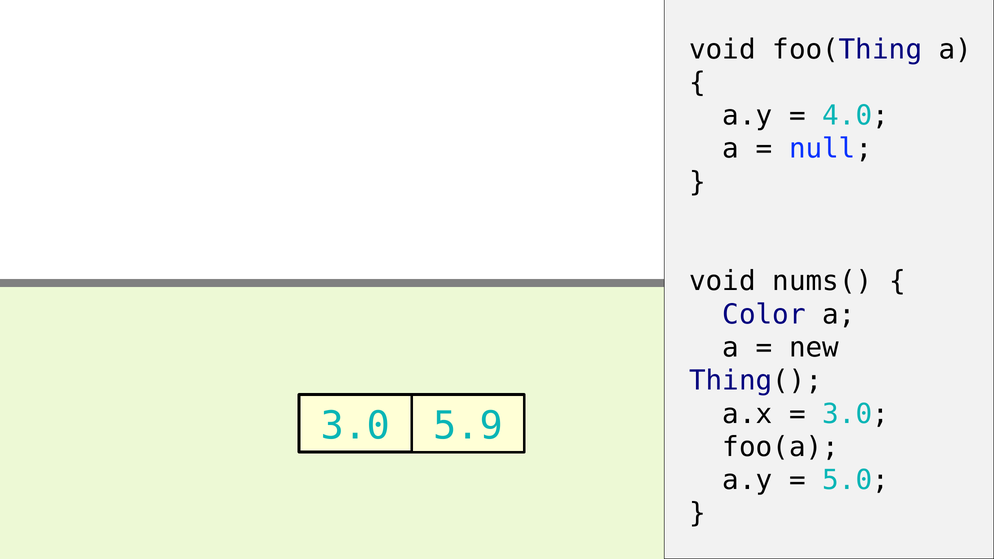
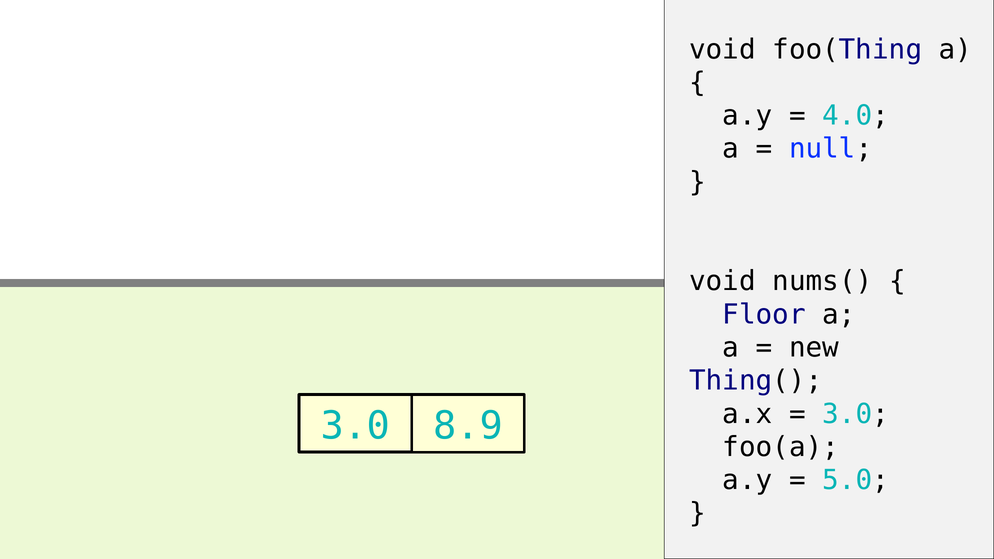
Color: Color -> Floor (764, 315)
5.9: 5.9 -> 8.9 (468, 426)
